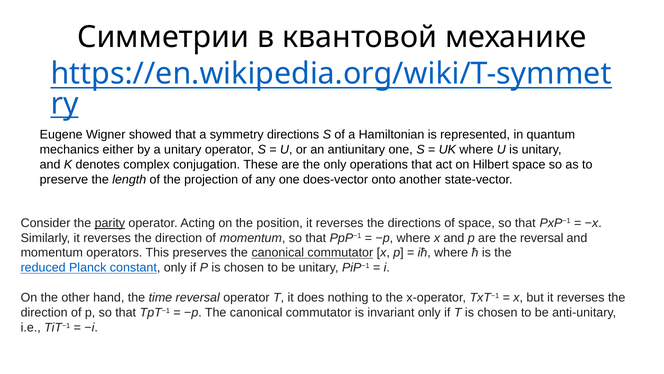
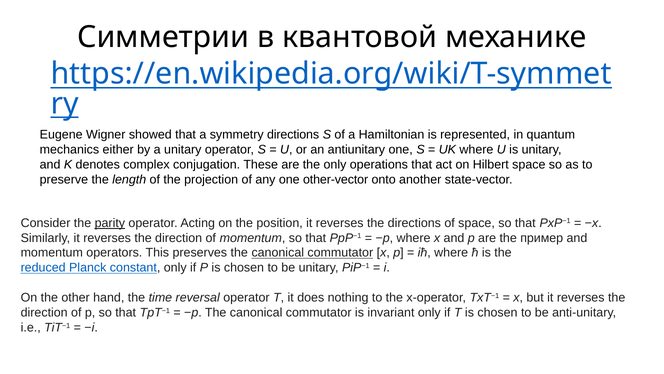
does-vector: does-vector -> other-vector (336, 179)
the reversal: reversal -> пример (542, 238)
